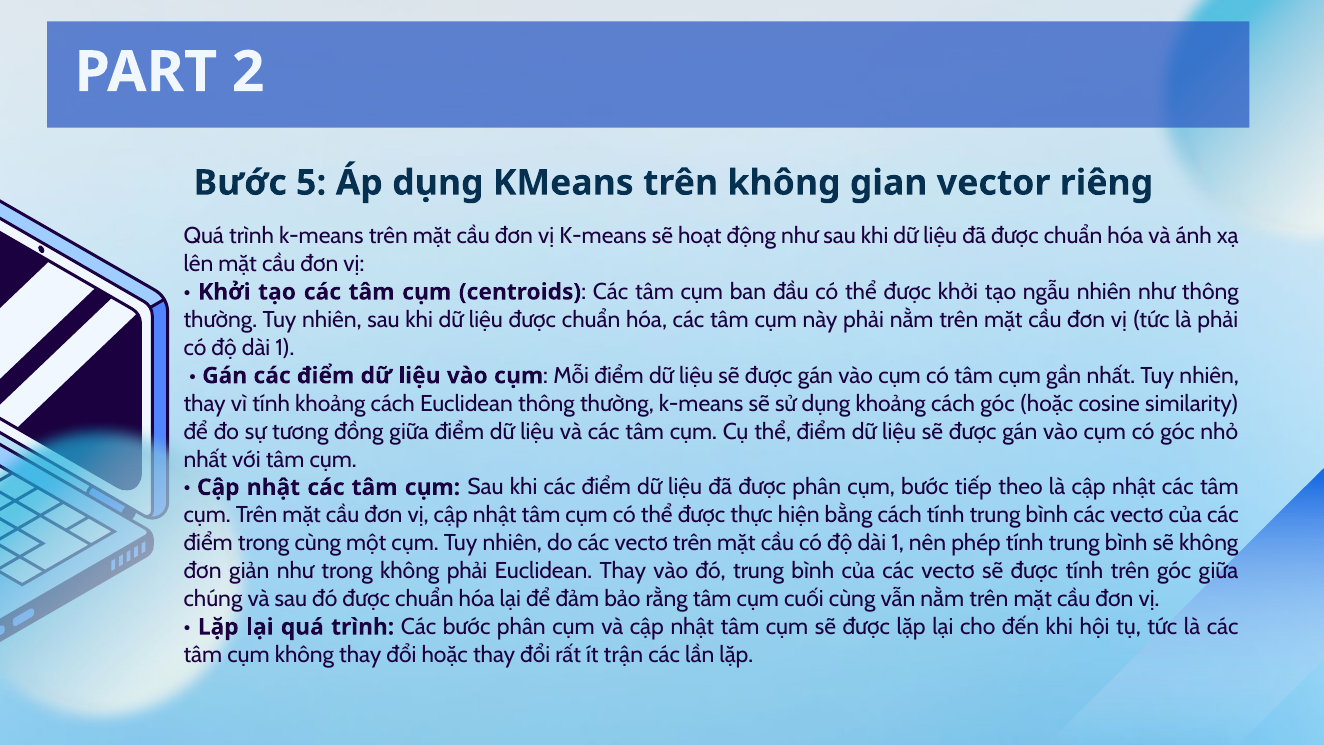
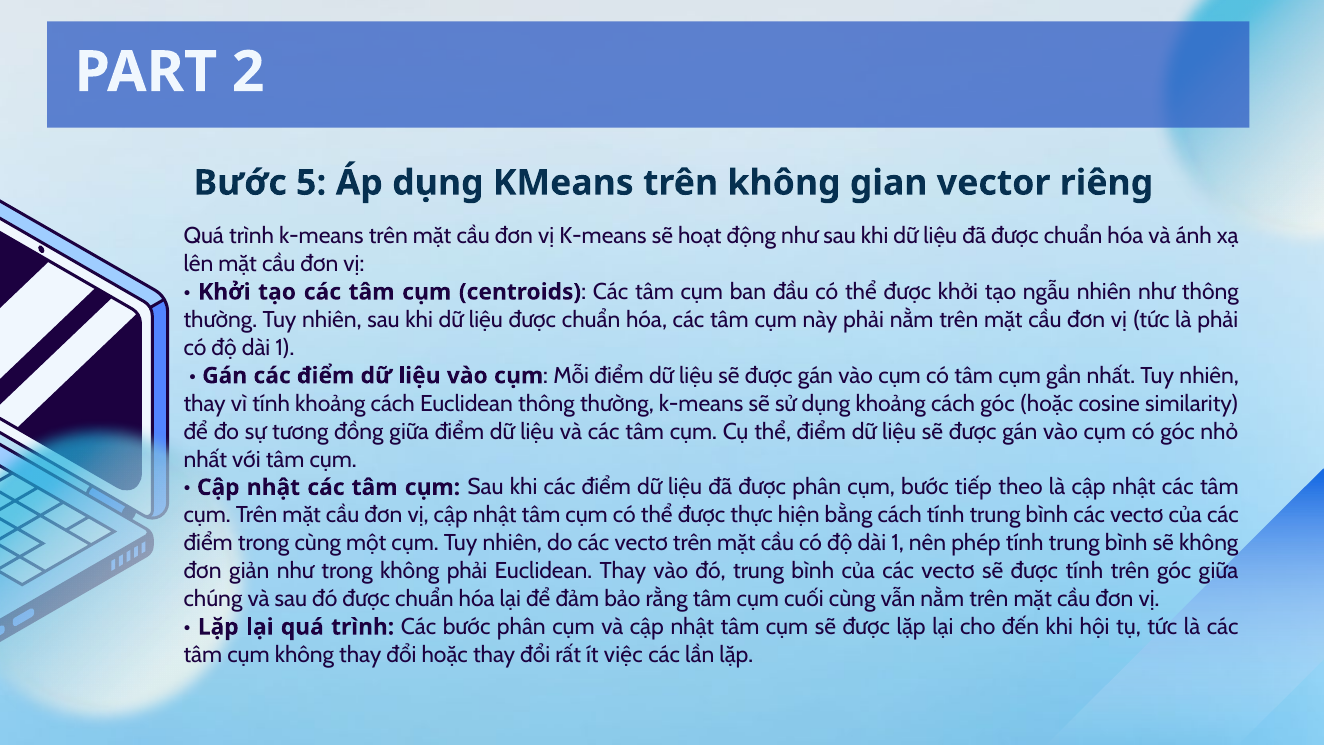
trận: trận -> việc (623, 655)
